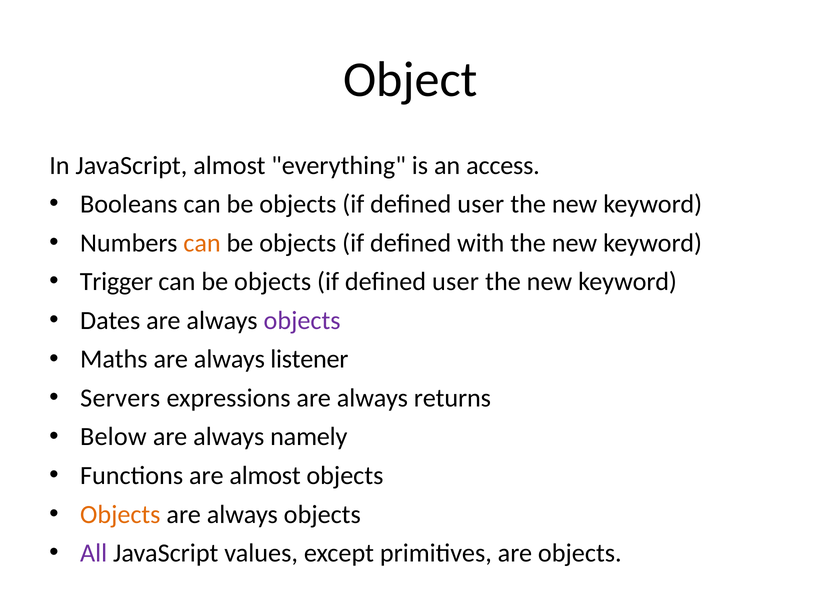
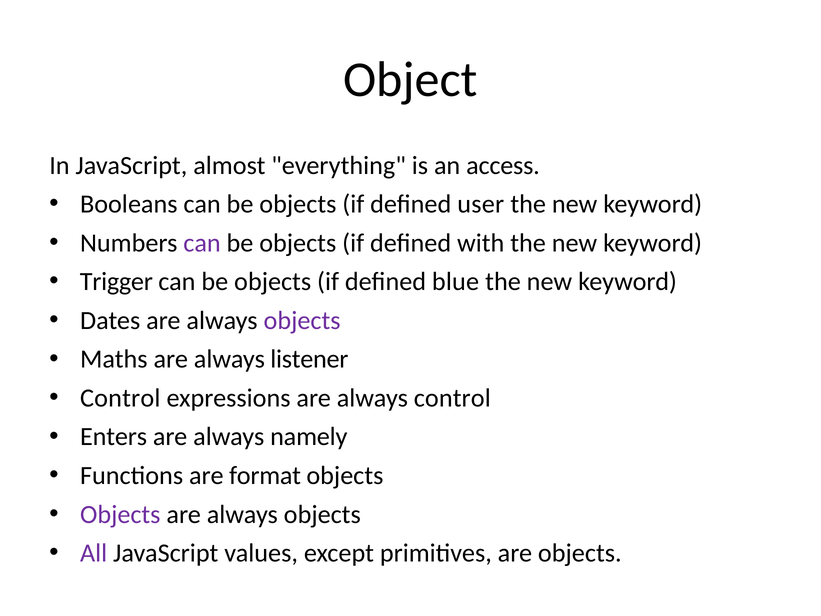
can colour: orange -> purple (202, 243)
user: user -> blue (456, 282)
Servers: Servers -> Control (120, 398)
always returns: returns -> control (452, 398)
Below: Below -> Enters (114, 437)
are almost: almost -> format (265, 475)
Objects colour: orange -> purple (120, 514)
